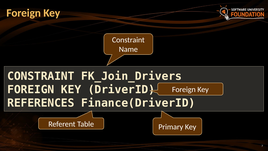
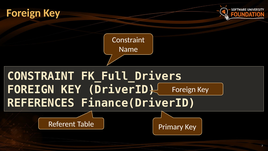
FK_Join_Drivers: FK_Join_Drivers -> FK_Full_Drivers (131, 76)
